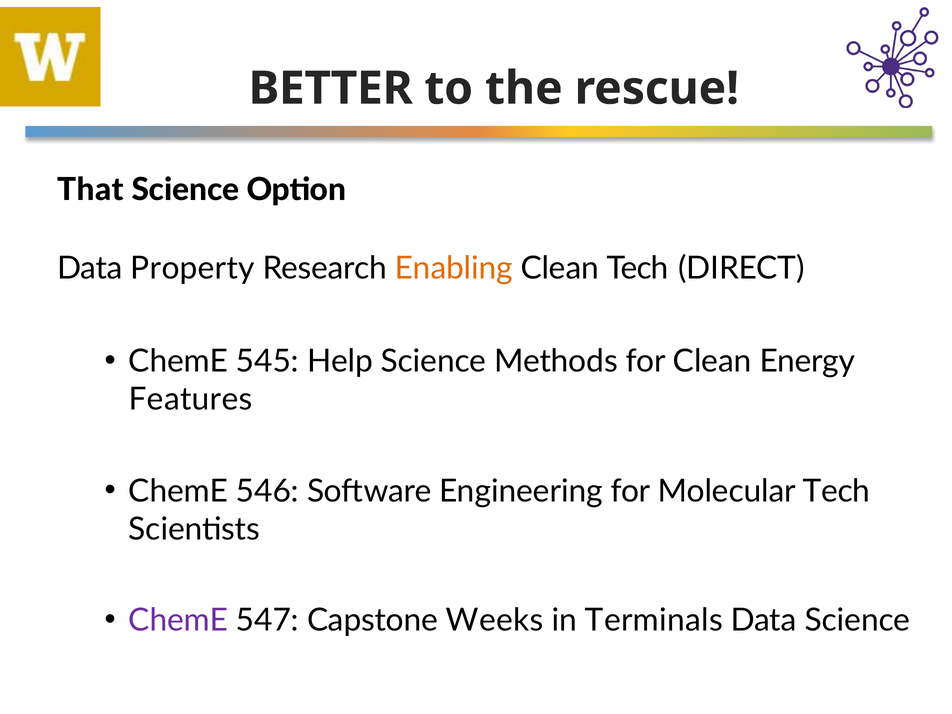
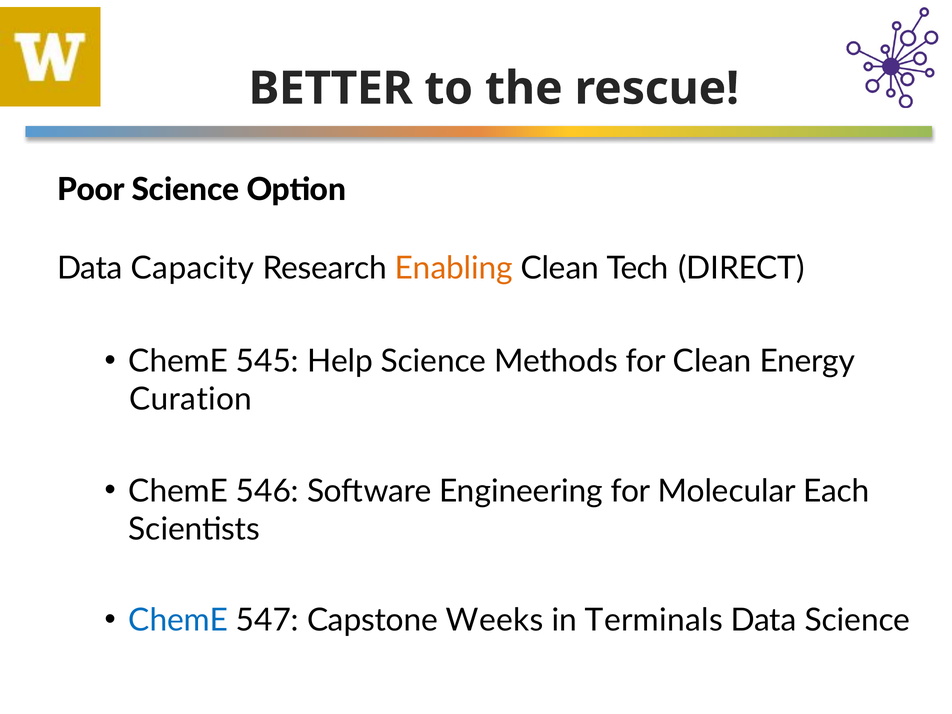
That: That -> Poor (91, 190)
Property: Property -> Capacity (193, 268)
Features: Features -> Curation (191, 399)
Molecular Tech: Tech -> Each (836, 491)
ChemE colour: purple -> blue (178, 620)
